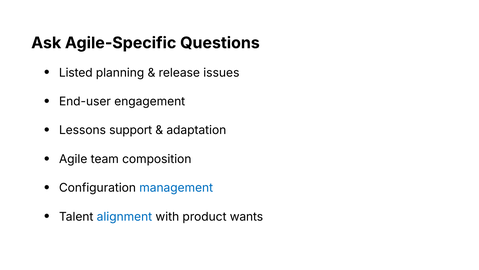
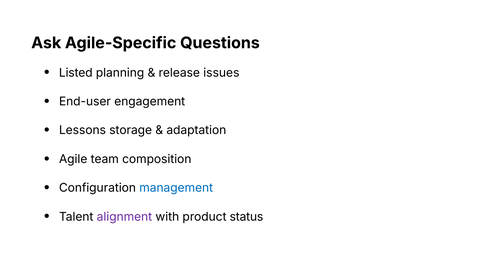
support: support -> storage (131, 130)
alignment colour: blue -> purple (124, 216)
wants: wants -> status (246, 216)
